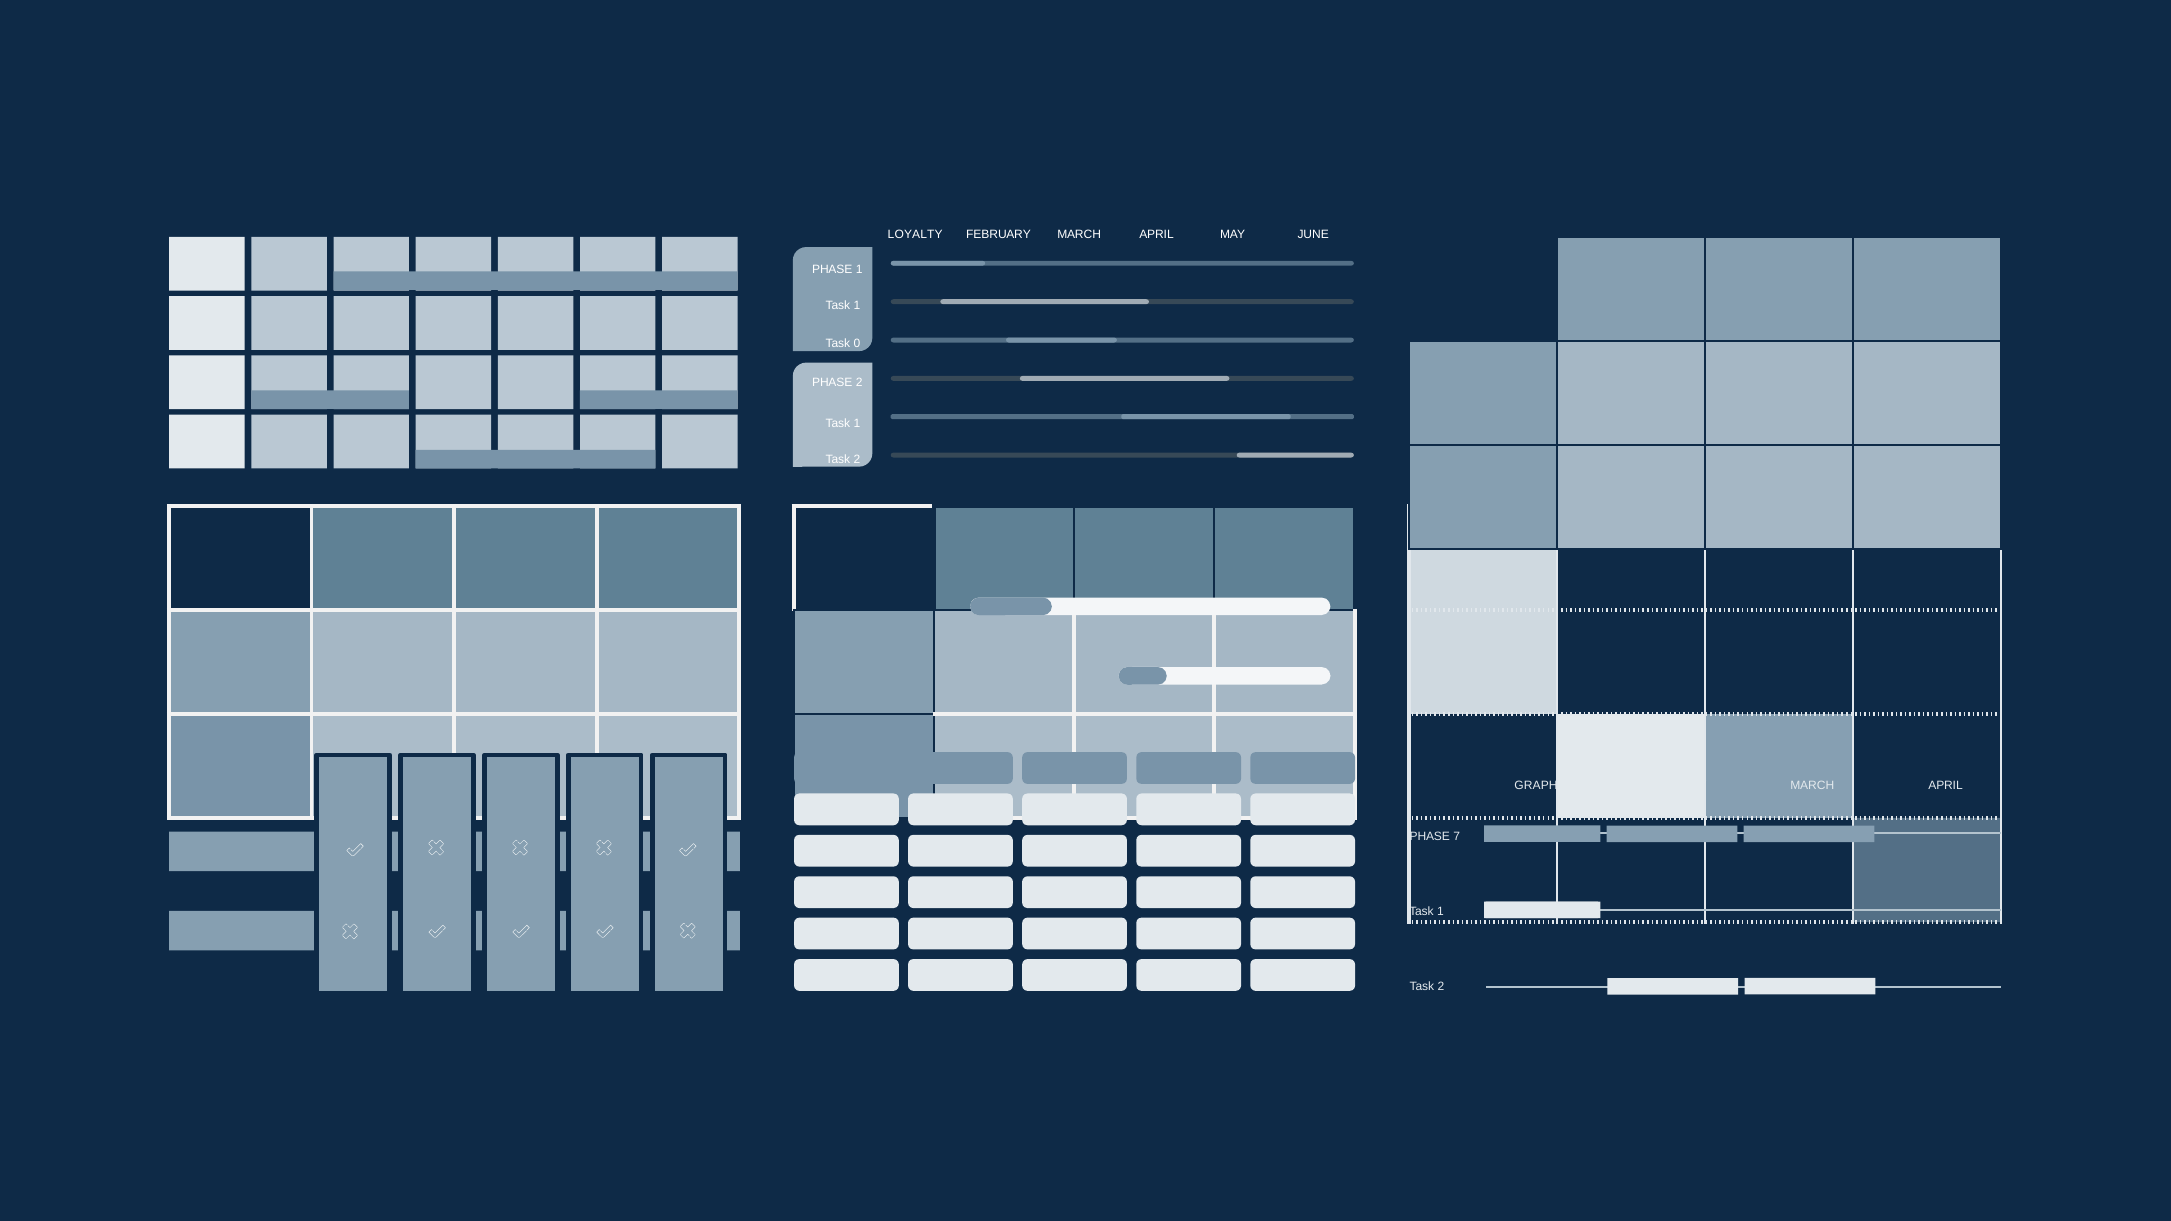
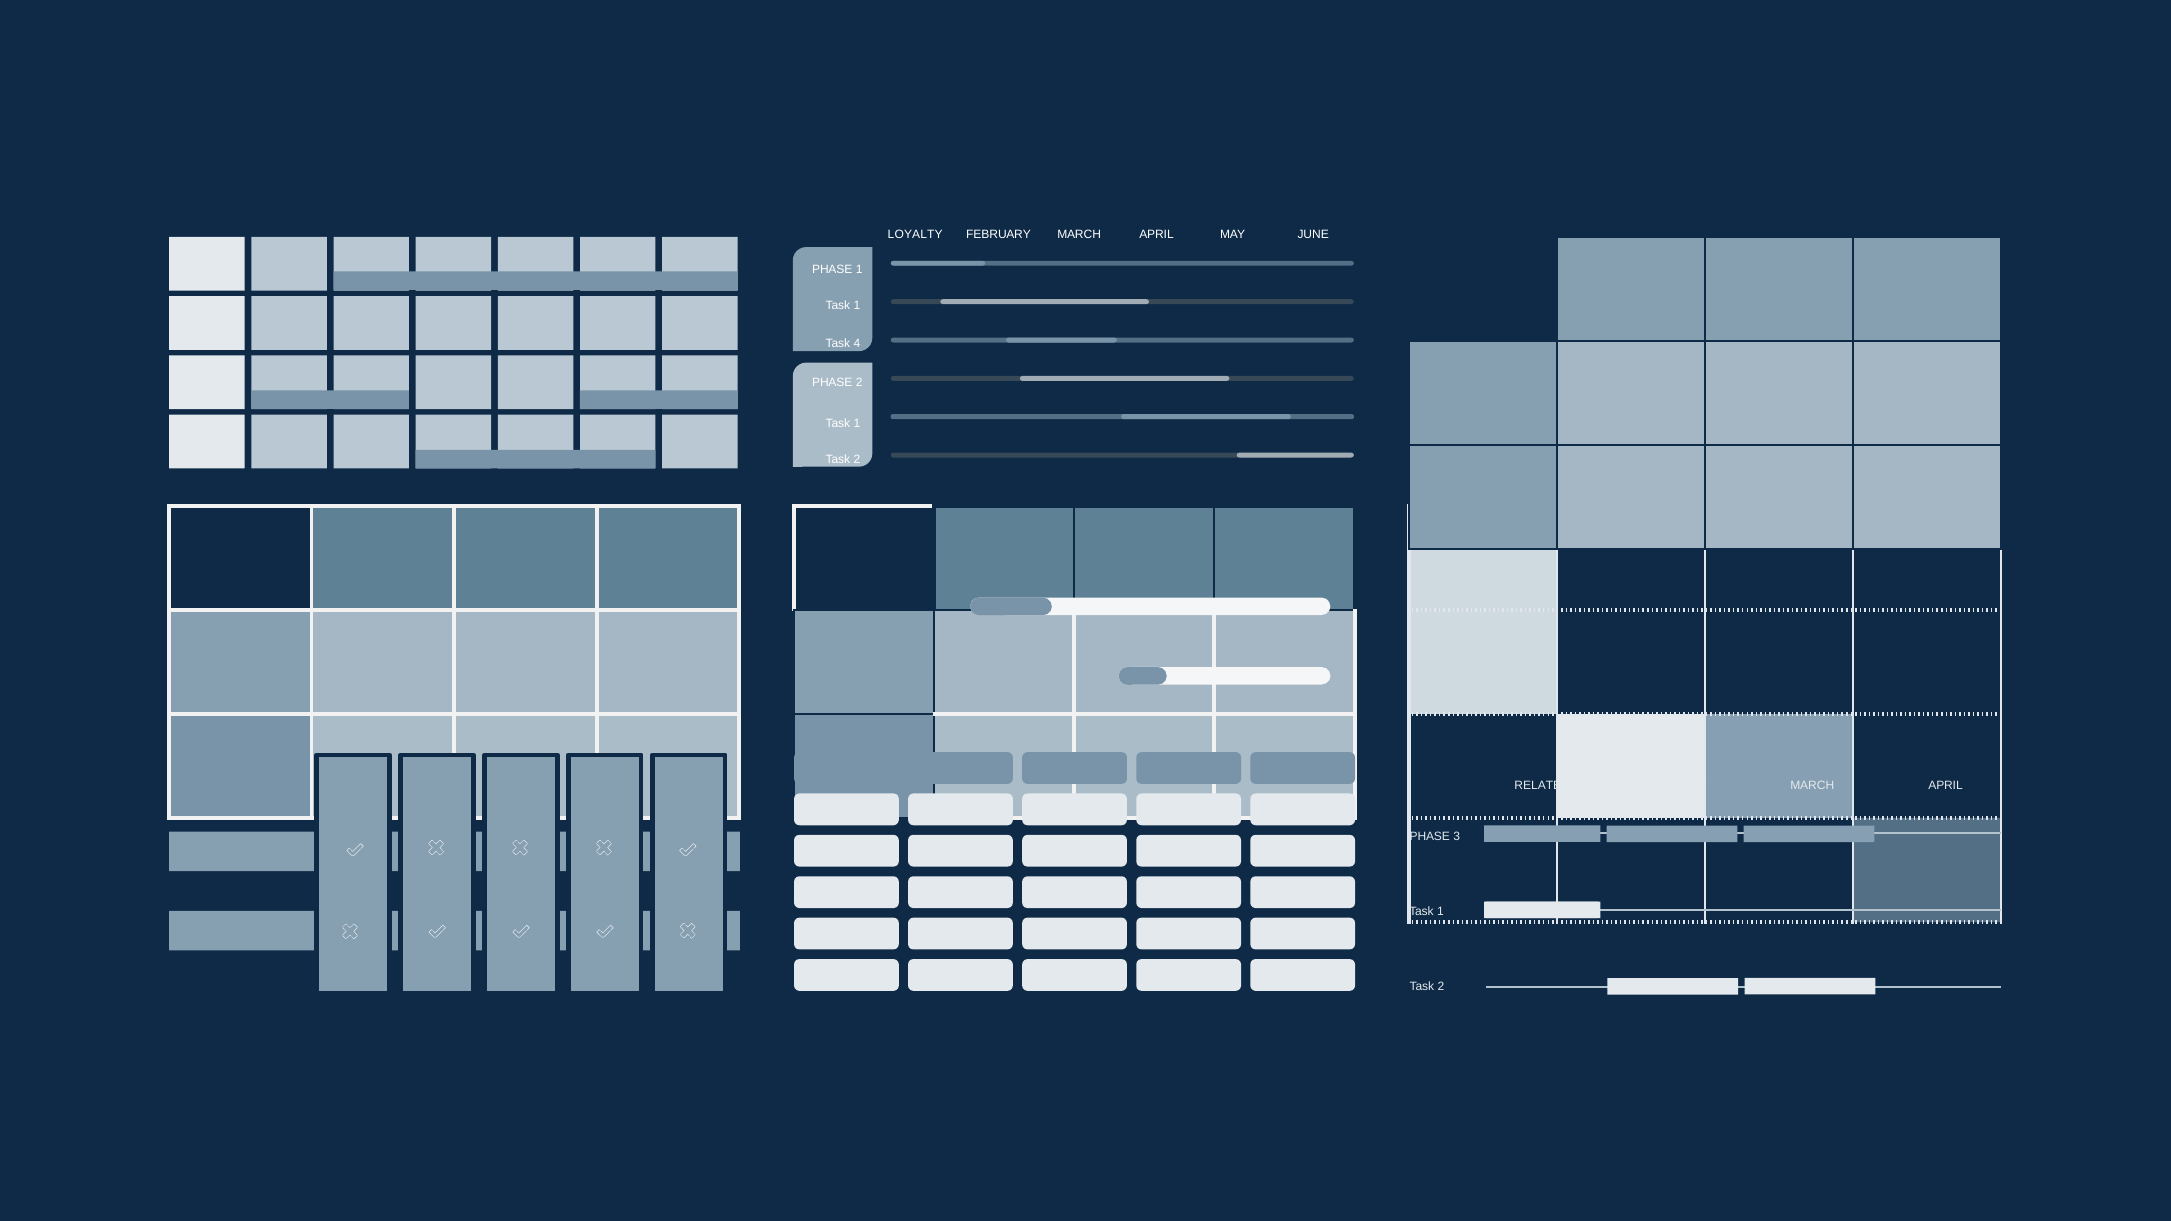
0: 0 -> 4 (857, 344)
GRAPHIC: GRAPHIC -> RELATED (1542, 786)
7: 7 -> 3 (1457, 836)
